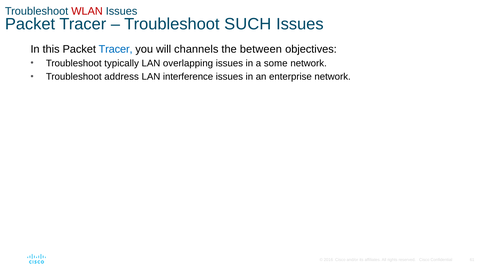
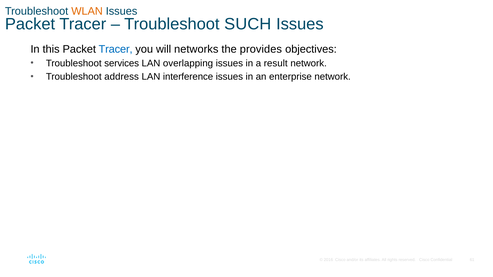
WLAN colour: red -> orange (87, 11)
channels: channels -> networks (196, 49)
between: between -> provides (261, 49)
typically: typically -> services (122, 63)
some: some -> result (276, 63)
